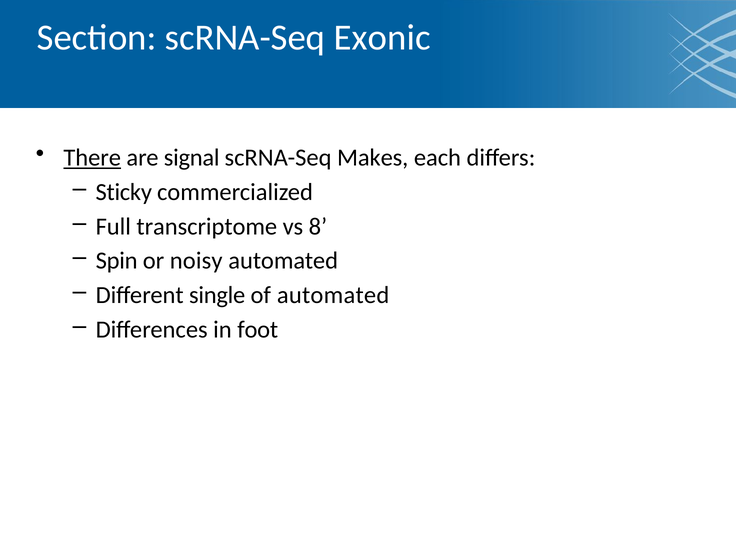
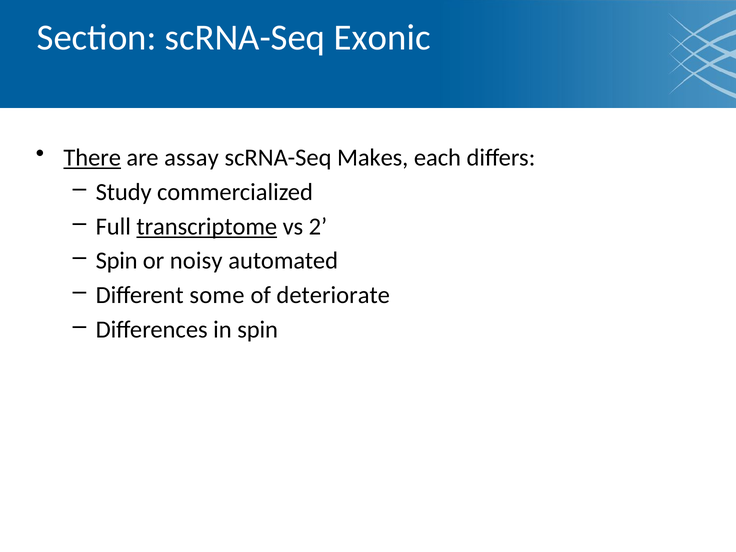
signal: signal -> assay (191, 158)
Sticky: Sticky -> Study (124, 192)
transcriptome underline: none -> present (207, 227)
8: 8 -> 2 (318, 227)
single: single -> some (217, 295)
of automated: automated -> deteriorate (333, 295)
in foot: foot -> spin (258, 330)
